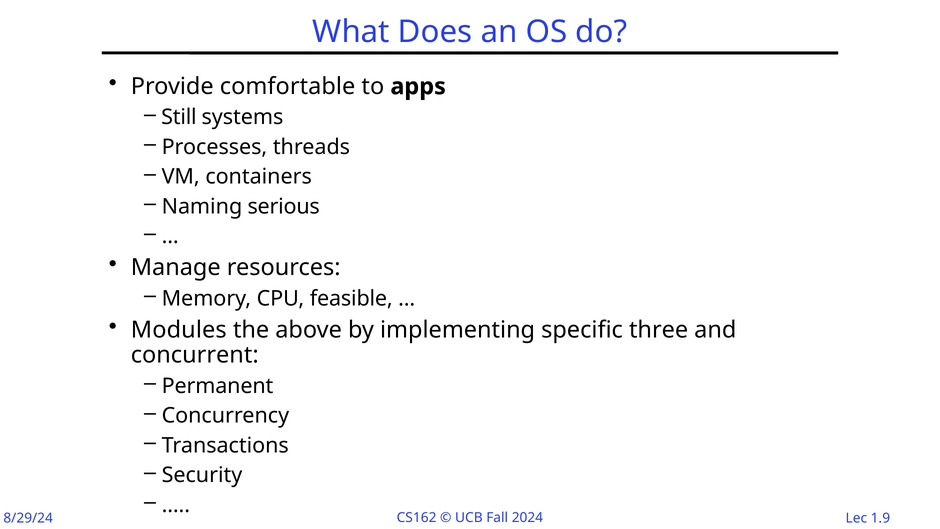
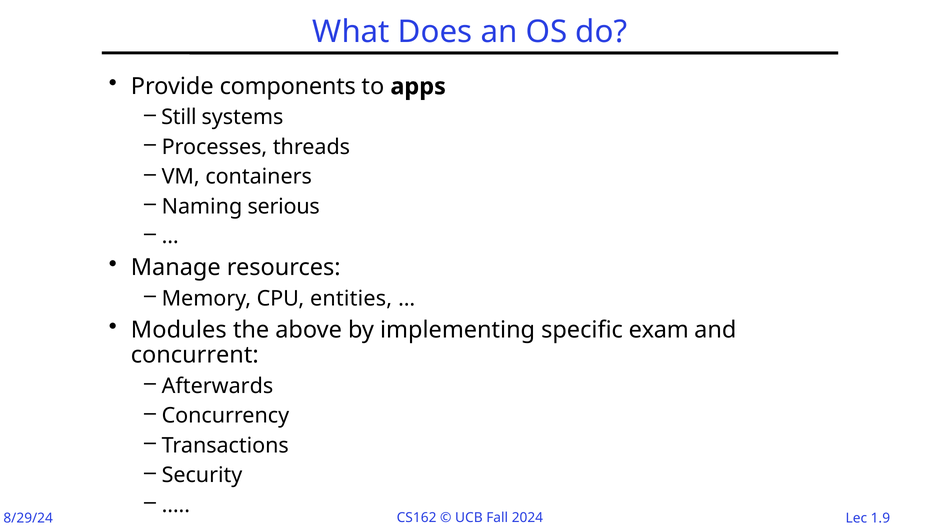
comfortable: comfortable -> components (288, 86)
feasible: feasible -> entities (351, 298)
three: three -> exam (659, 330)
Permanent: Permanent -> Afterwards (217, 386)
